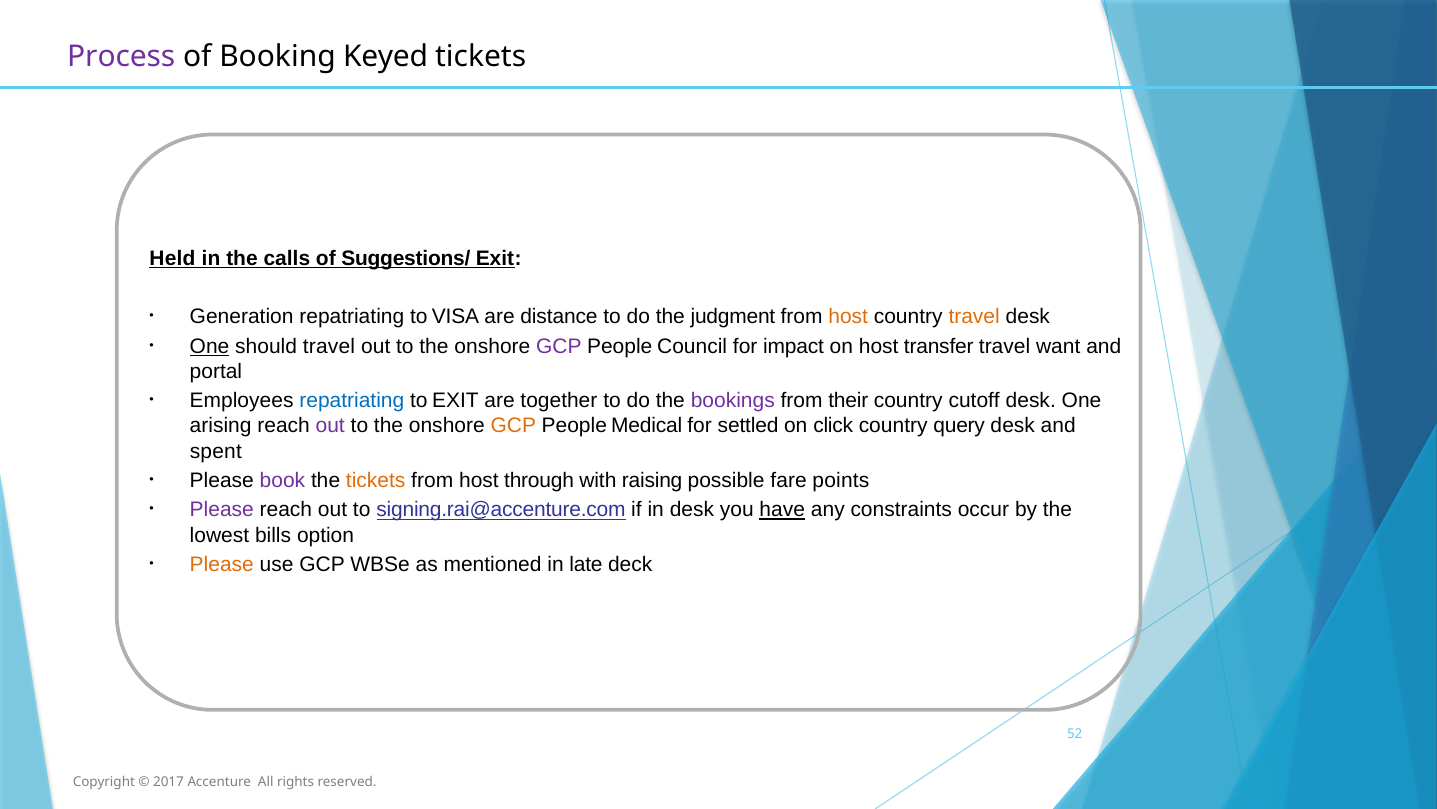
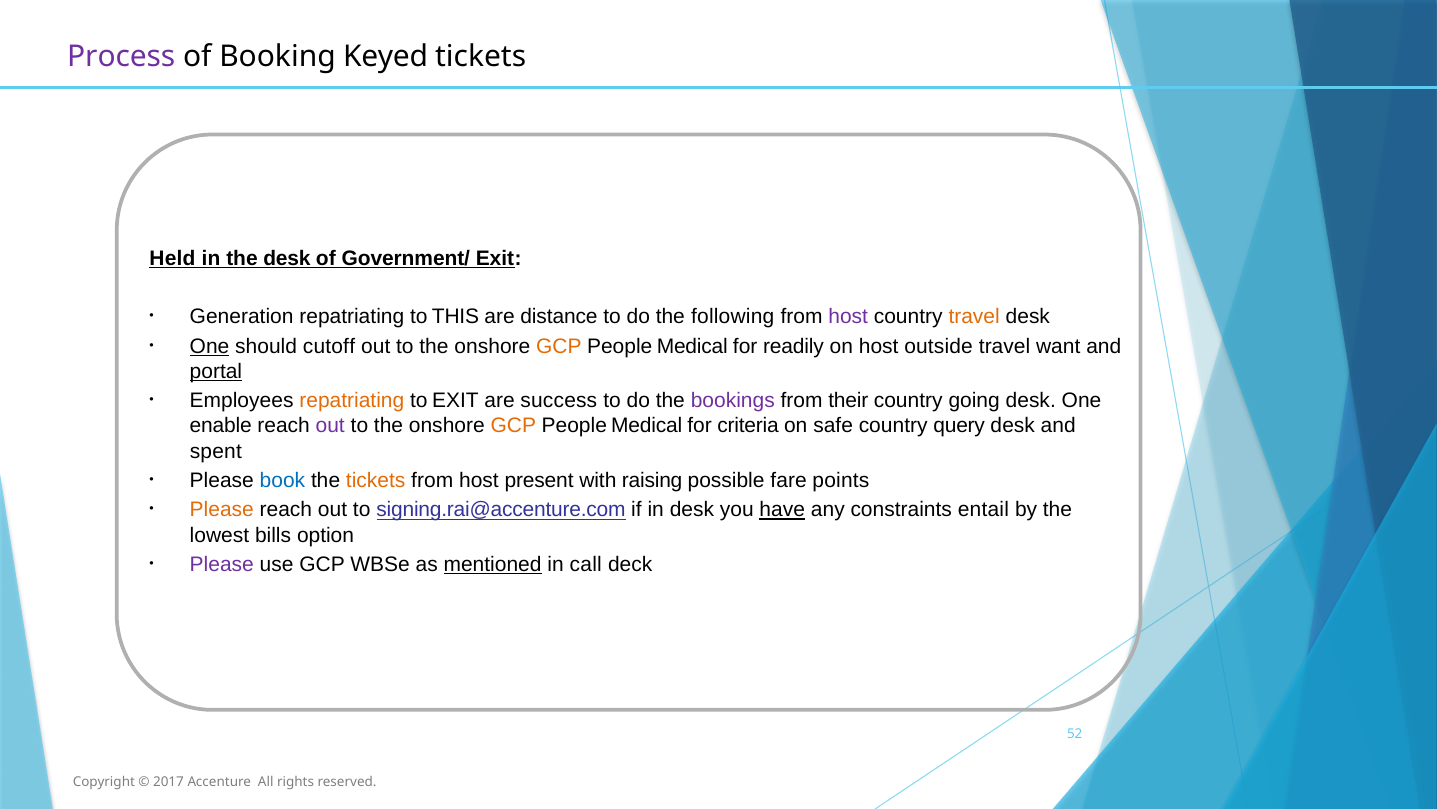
the calls: calls -> desk (287, 258)
Suggestions/: Suggestions/ -> Government/ (406, 258)
VISA: VISA -> THIS (455, 317)
judgment: judgment -> following (733, 317)
host colour: orange -> purple (848, 317)
should travel: travel -> cutoff (329, 346)
GCP colour: purple -> orange (559, 346)
Council: Council -> Medical (692, 346)
impact: impact -> readily (794, 346)
transfer: transfer -> outside (939, 346)
portal underline: none -> present (216, 371)
repatriating colour: blue -> orange (352, 401)
together: together -> success (559, 401)
cutoff: cutoff -> going (974, 401)
arising: arising -> enable (221, 426)
settled: settled -> criteria (748, 426)
click: click -> safe (833, 426)
book colour: purple -> blue (282, 480)
through: through -> present (539, 480)
Please colour: purple -> orange (222, 510)
occur: occur -> entail (983, 510)
Please colour: orange -> purple (222, 564)
mentioned underline: none -> present (493, 564)
late: late -> call (586, 564)
